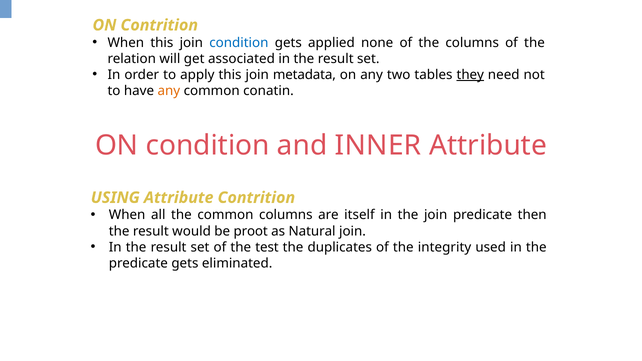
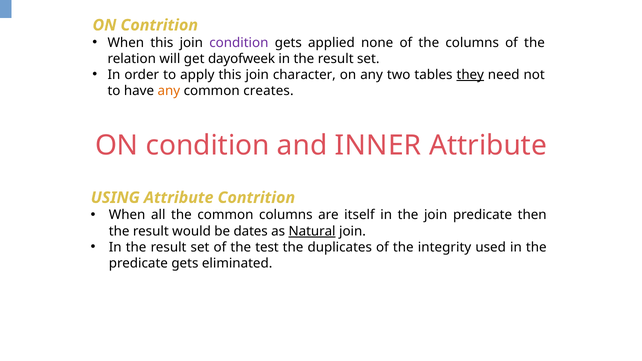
condition colour: blue -> purple (239, 43)
associated: associated -> dayofweek (242, 59)
metadata: metadata -> character (304, 75)
conatin: conatin -> creates (268, 91)
proot: proot -> dates (251, 231)
Natural underline: none -> present (312, 231)
